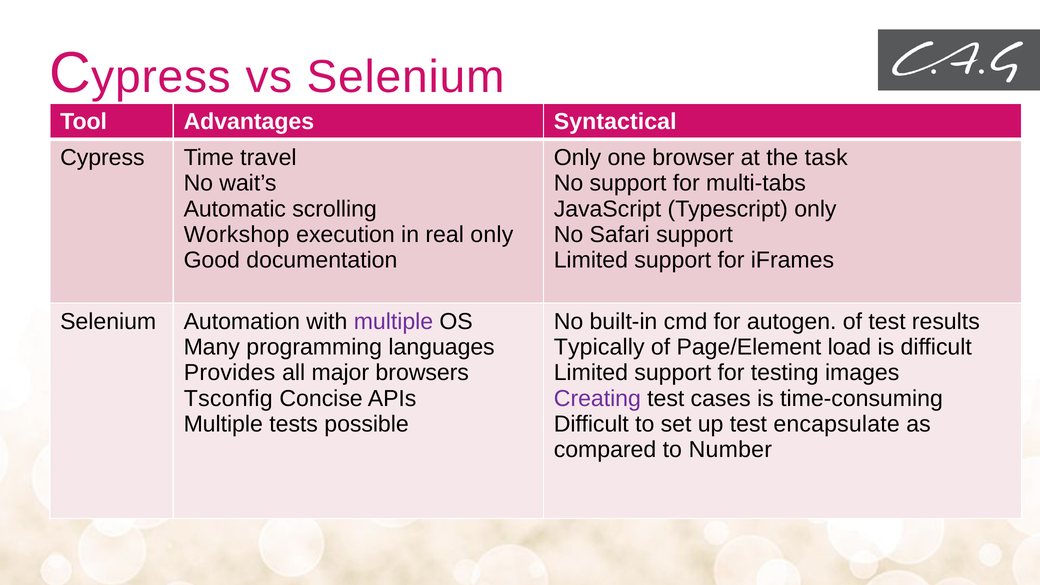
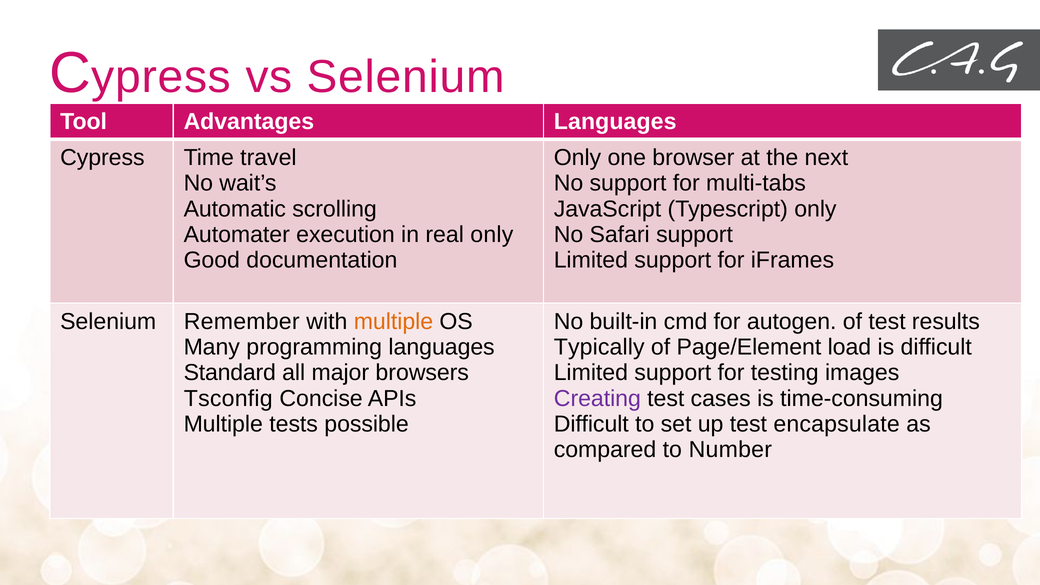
Advantages Syntactical: Syntactical -> Languages (615, 122)
task: task -> next (826, 158)
Workshop: Workshop -> Automater (237, 235)
Automation: Automation -> Remember (242, 321)
multiple colour: purple -> orange (393, 321)
Provides: Provides -> Standard (230, 373)
